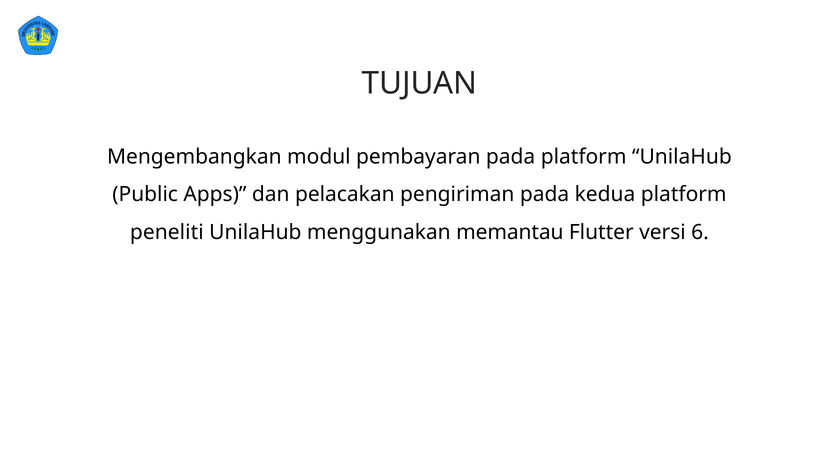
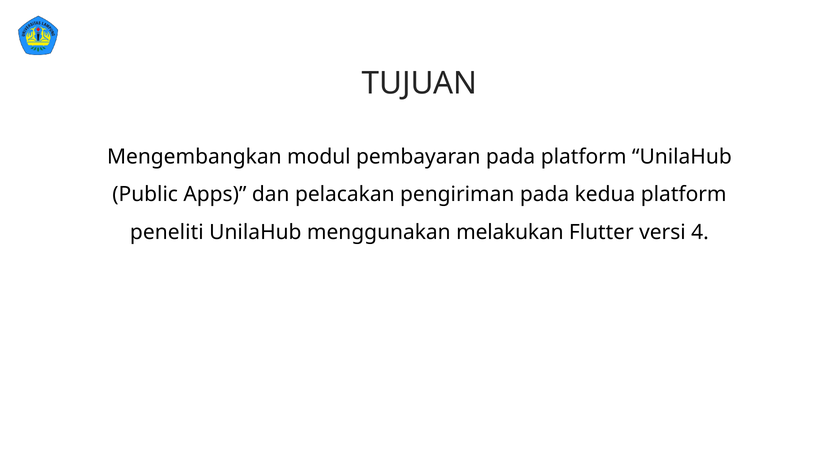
memantau: memantau -> melakukan (510, 232)
6: 6 -> 4 (700, 232)
